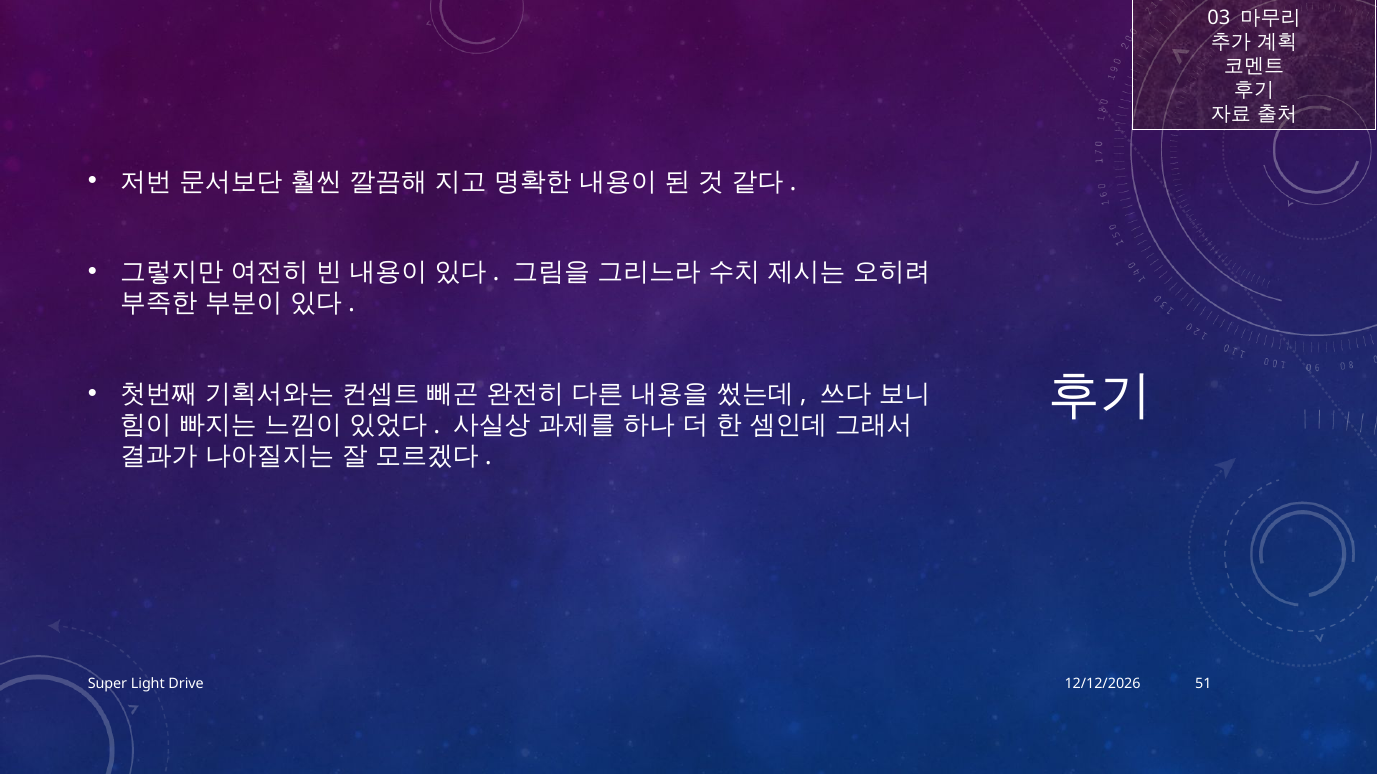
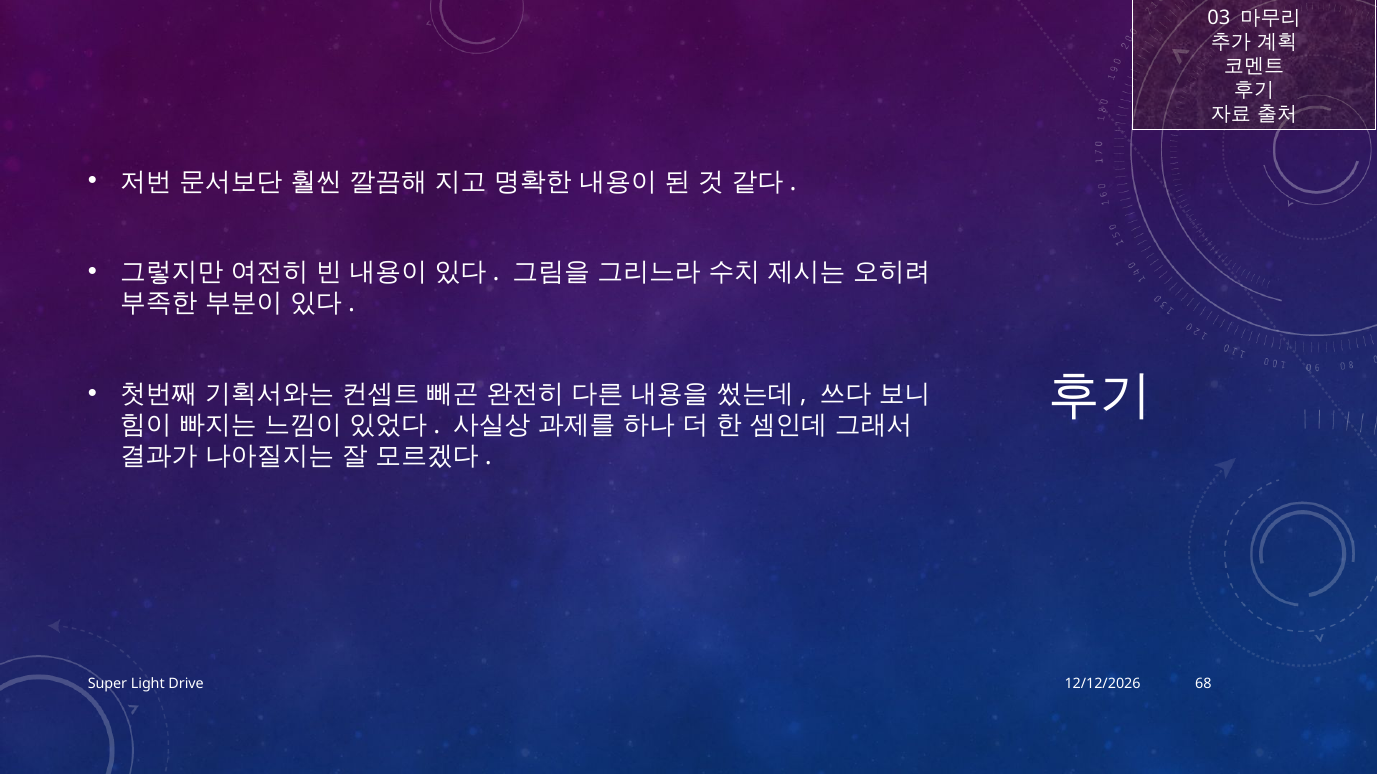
51: 51 -> 68 (1203, 684)
